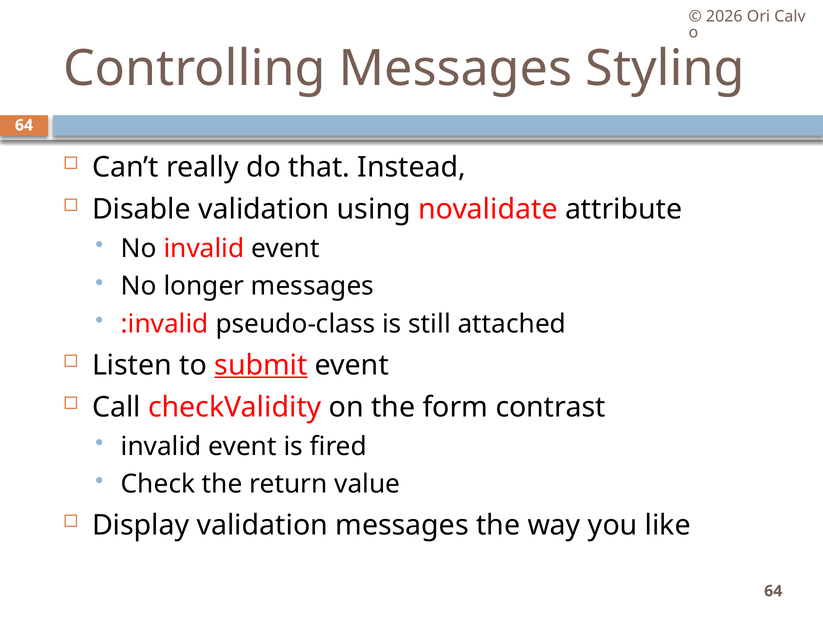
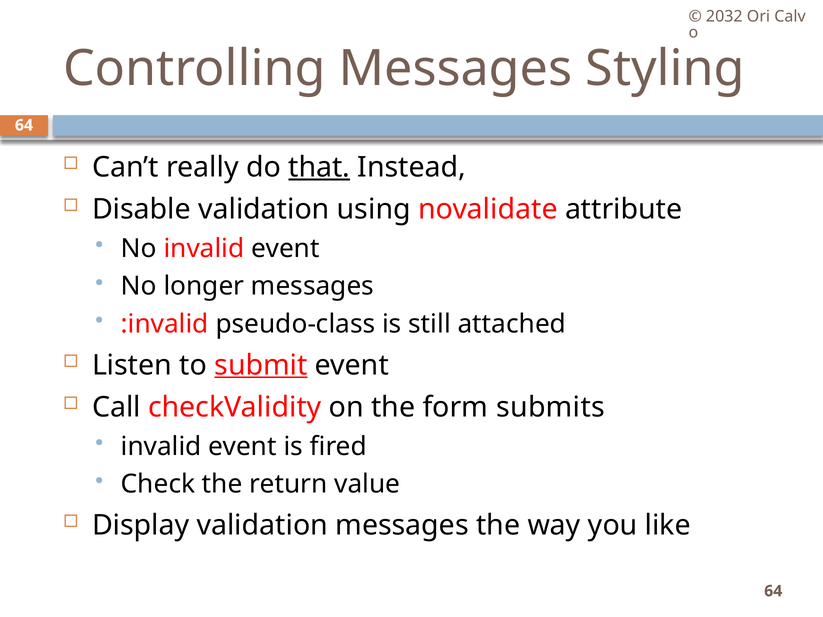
2026: 2026 -> 2032 (724, 16)
that underline: none -> present (319, 167)
contrast: contrast -> submits (550, 408)
